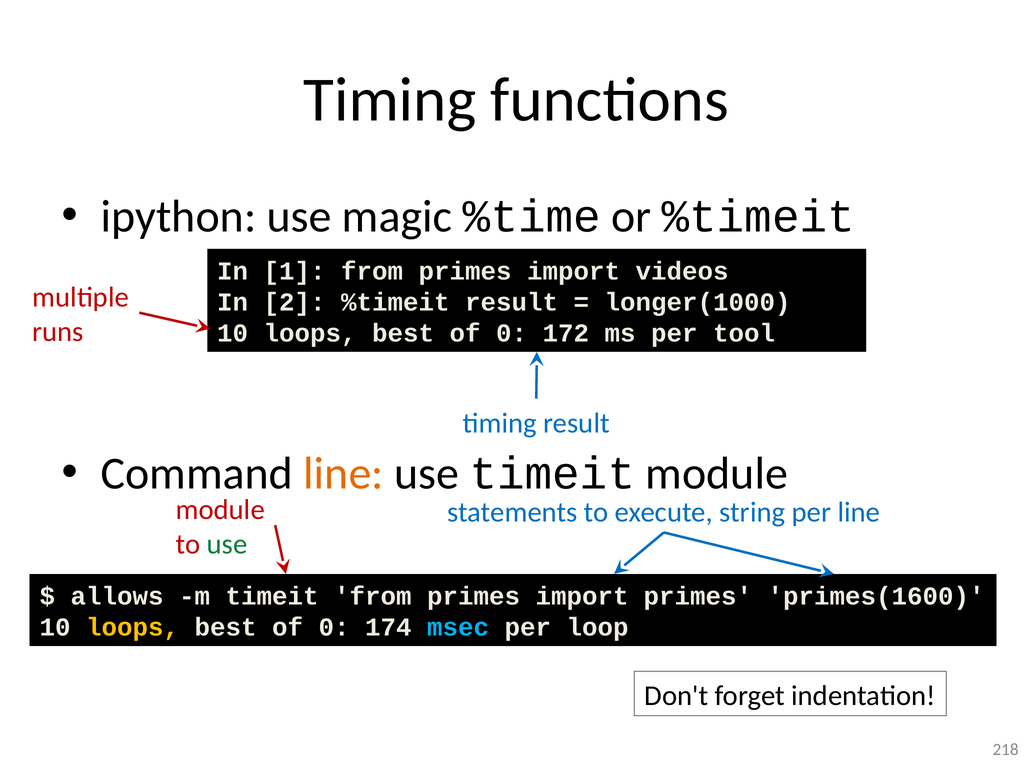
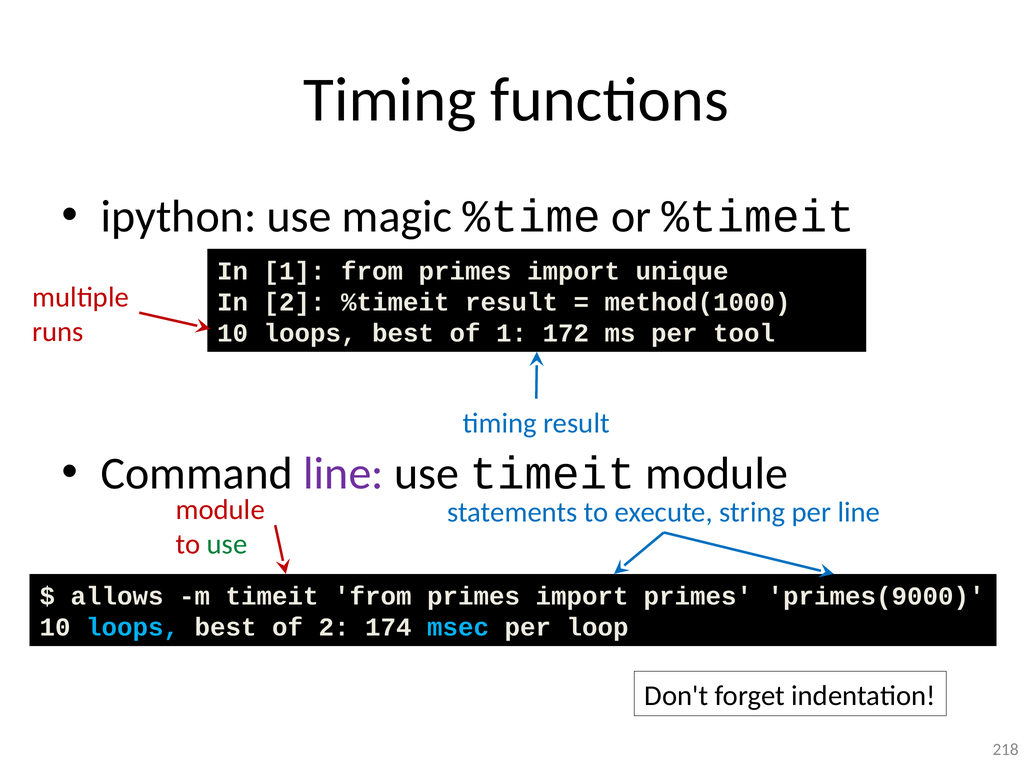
videos: videos -> unique (682, 271)
longer(1000: longer(1000 -> method(1000 (698, 302)
0: 0 -> 1 (512, 333)
line colour: orange -> purple (344, 474)
primes(1600: primes(1600 -> primes(9000 (876, 597)
loops colour: yellow -> light blue (133, 628)
0: 0 -> 2 (334, 628)
